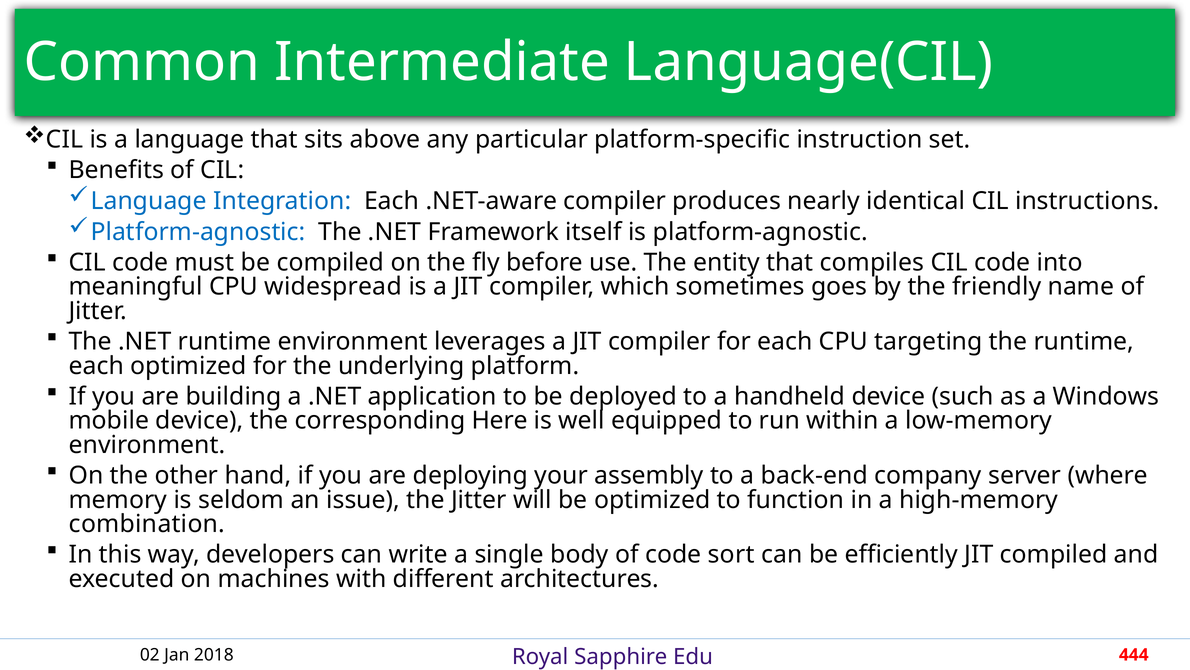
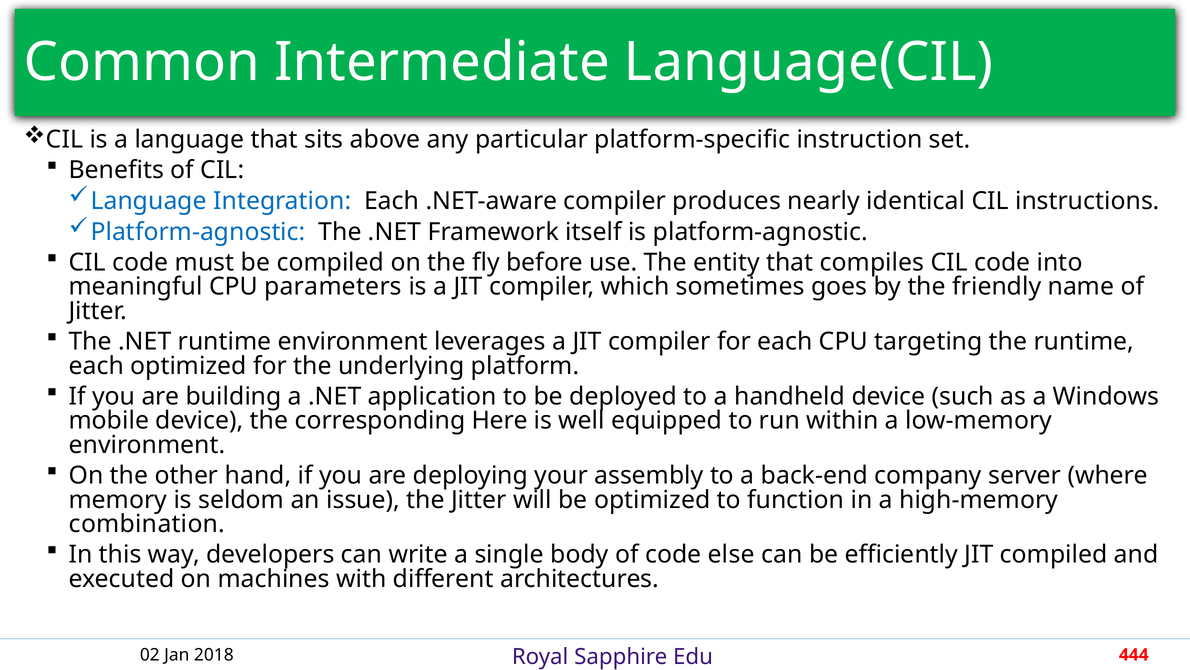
widespread: widespread -> parameters (333, 287)
sort: sort -> else (731, 554)
